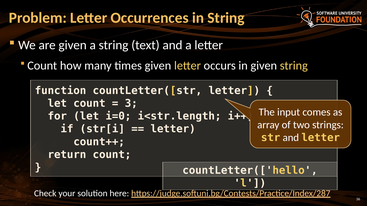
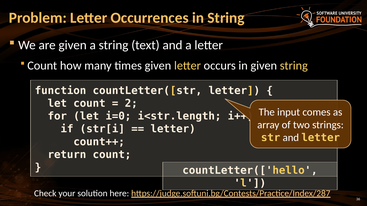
3: 3 -> 2 (131, 104)
